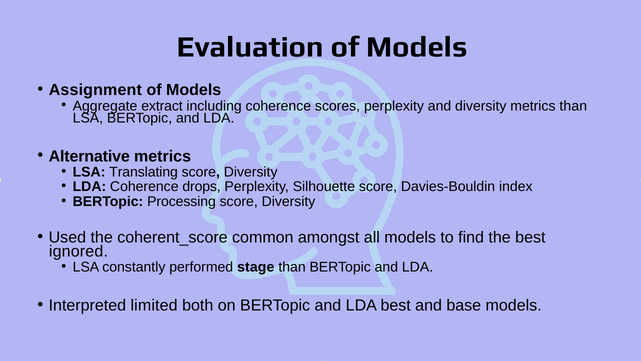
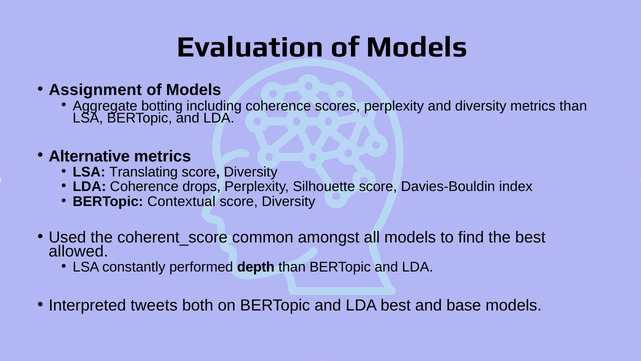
extract: extract -> botting (162, 106)
Processing: Processing -> Contextual (181, 201)
ignored: ignored -> allowed (78, 251)
stage: stage -> depth (256, 267)
limited: limited -> tweets (154, 305)
